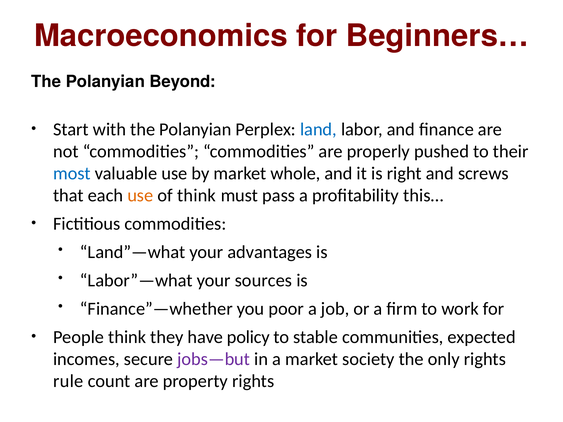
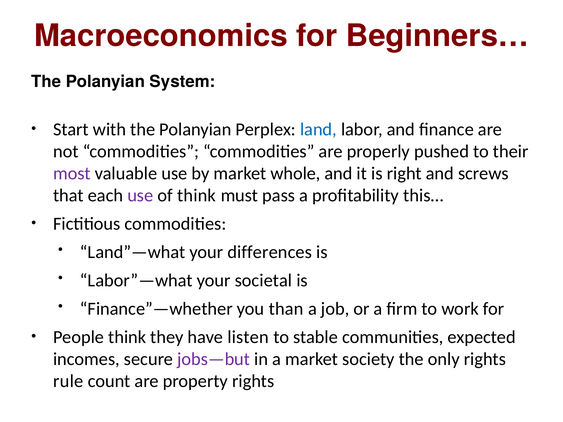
Beyond: Beyond -> System (183, 82)
most colour: blue -> purple (72, 174)
use colour: orange -> purple (140, 196)
advantages: advantages -> differences (270, 252)
sources: sources -> societal (263, 281)
poor: poor -> than (286, 309)
policy: policy -> listen (248, 337)
